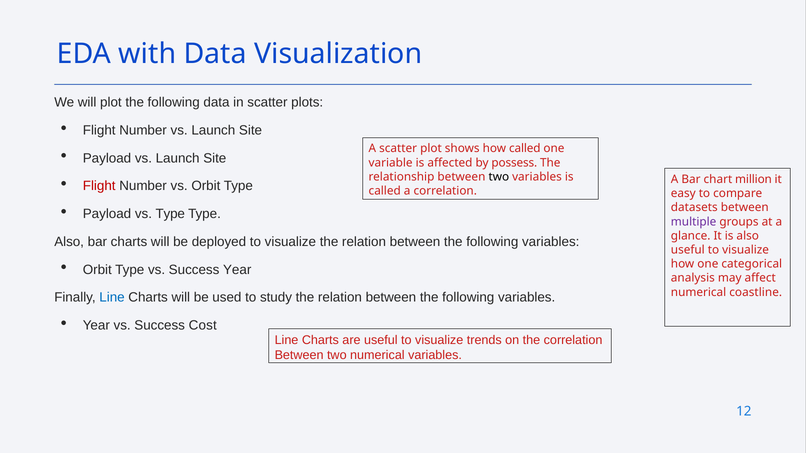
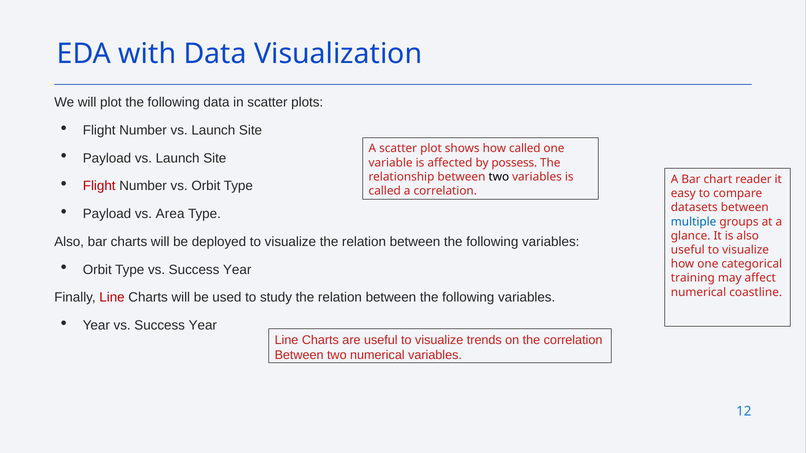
million: million -> reader (753, 179)
vs Type: Type -> Area (170, 214)
multiple colour: purple -> blue (694, 222)
analysis: analysis -> training (693, 278)
Line colour: blue -> red (112, 298)
Year vs Success Cost: Cost -> Year (203, 326)
